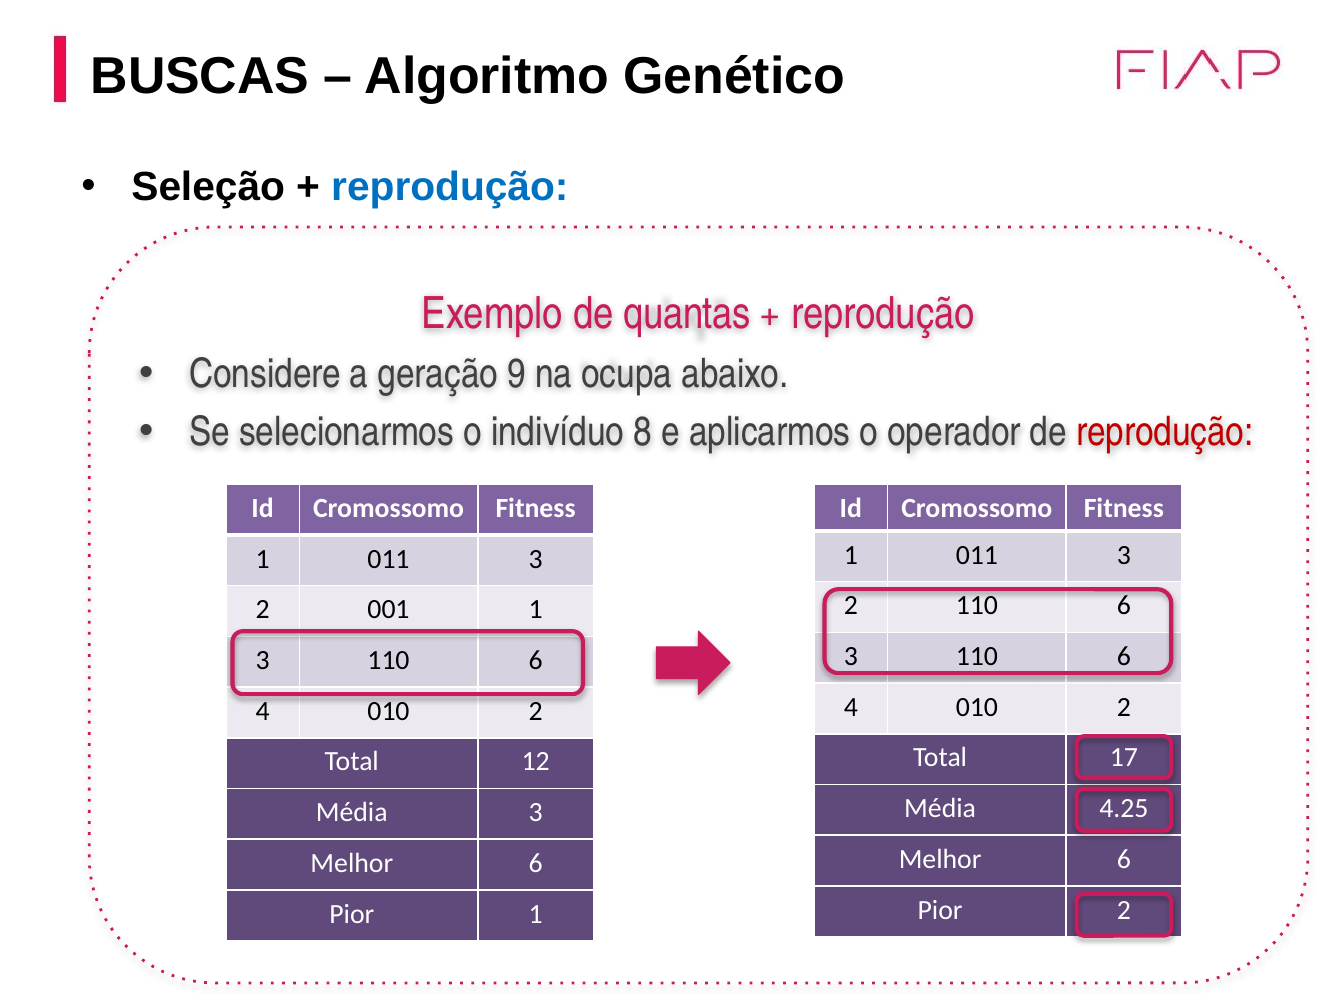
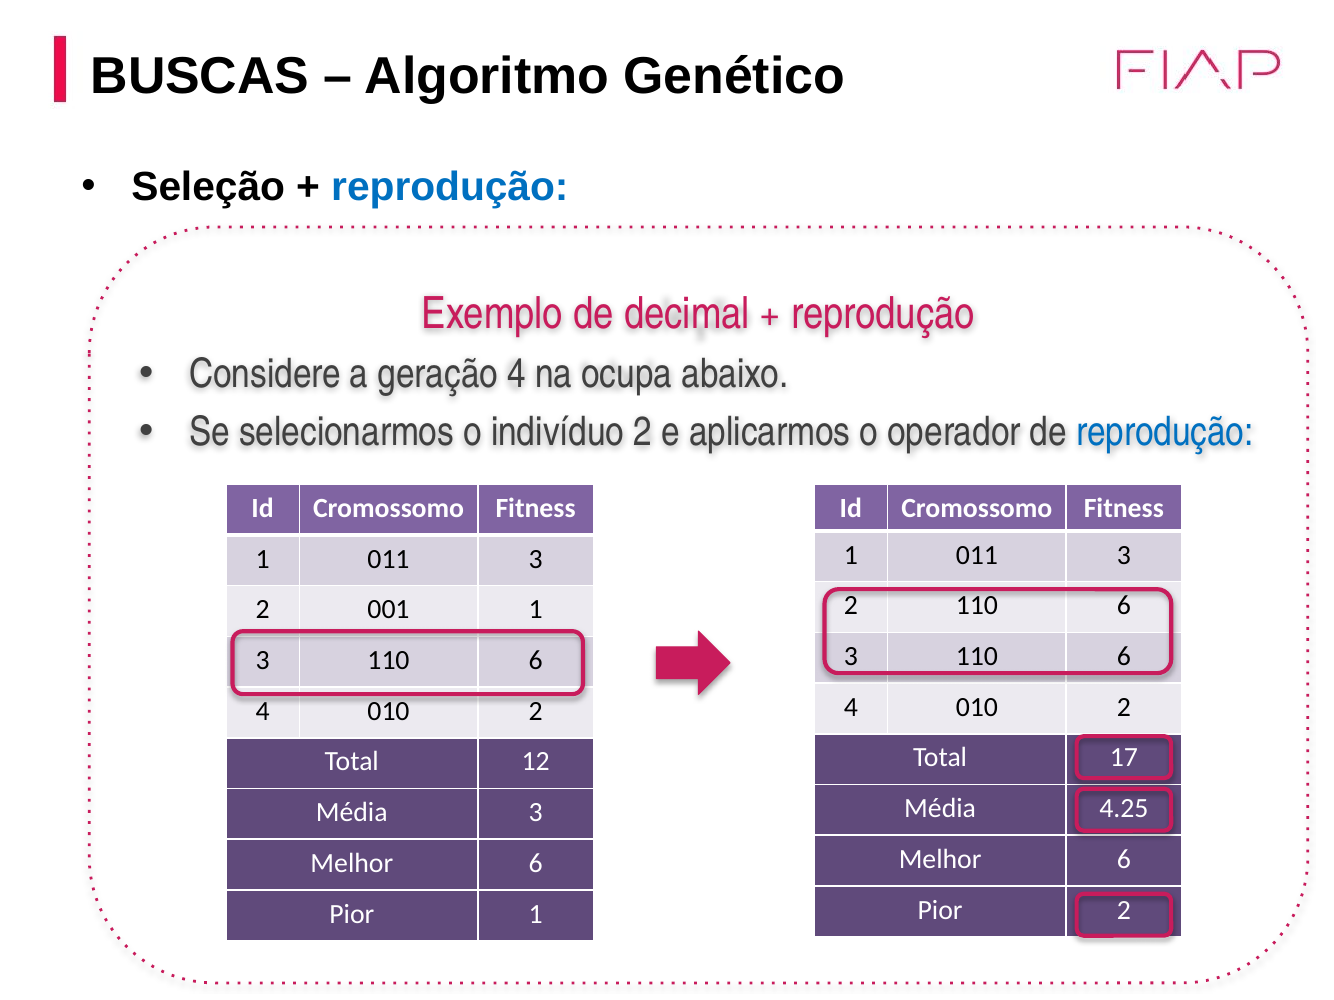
quantas: quantas -> decimal (687, 314)
geração 9: 9 -> 4 (517, 374)
indivíduo 8: 8 -> 2 (643, 433)
reprodução colour: red -> blue (1165, 433)
